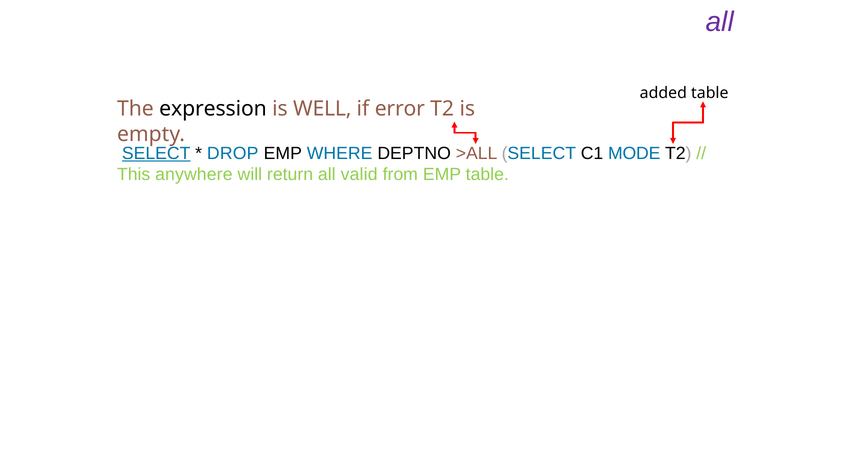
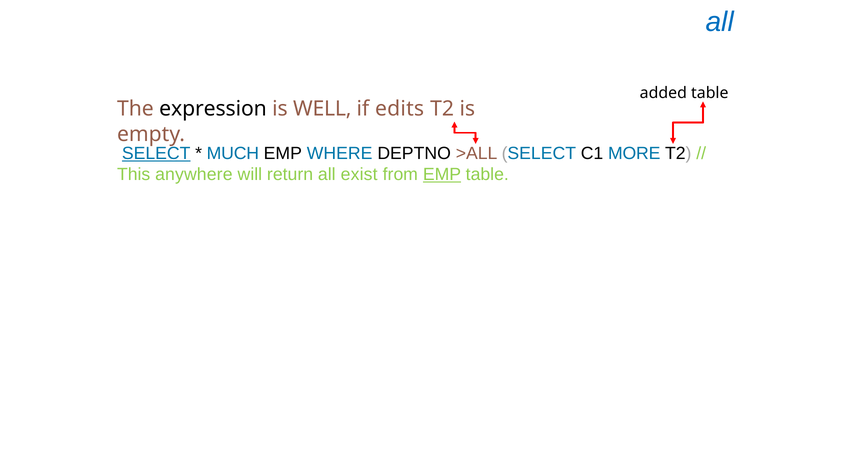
all colour: purple -> blue (720, 22)
error: error -> edits (400, 109)
DROP: DROP -> MUCH (233, 153)
MODE: MODE -> MORE (634, 153)
valid: valid -> exist (359, 174)
EMP underline: none -> present (442, 174)
